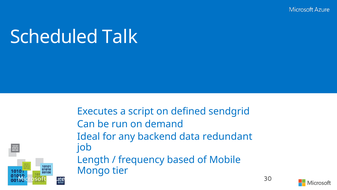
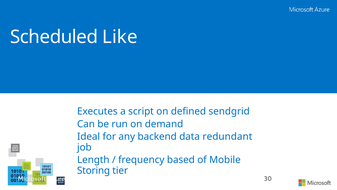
Talk: Talk -> Like (120, 37)
Mongo: Mongo -> Storing (94, 170)
